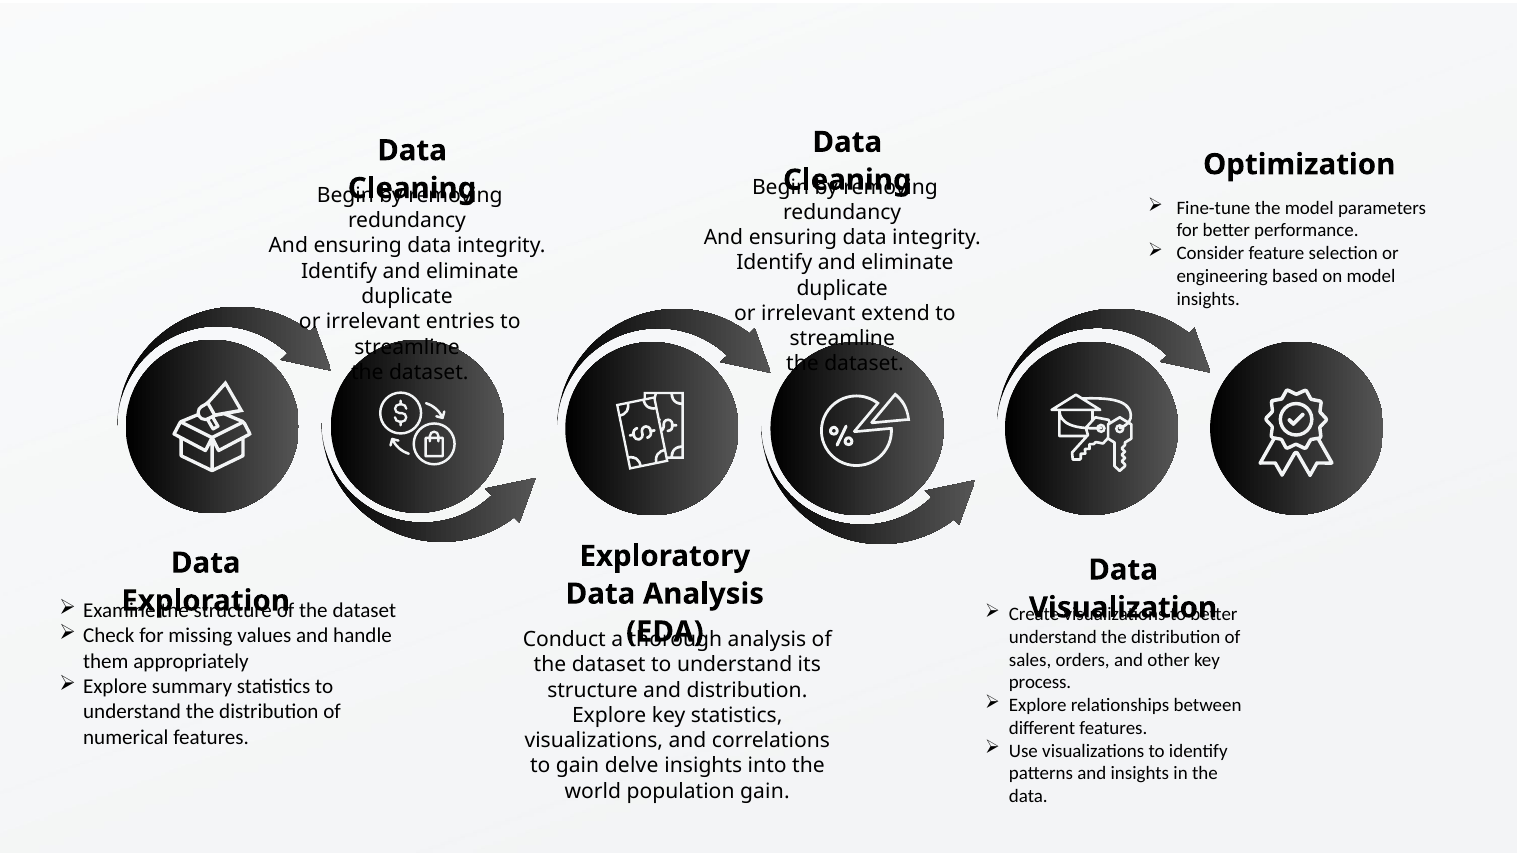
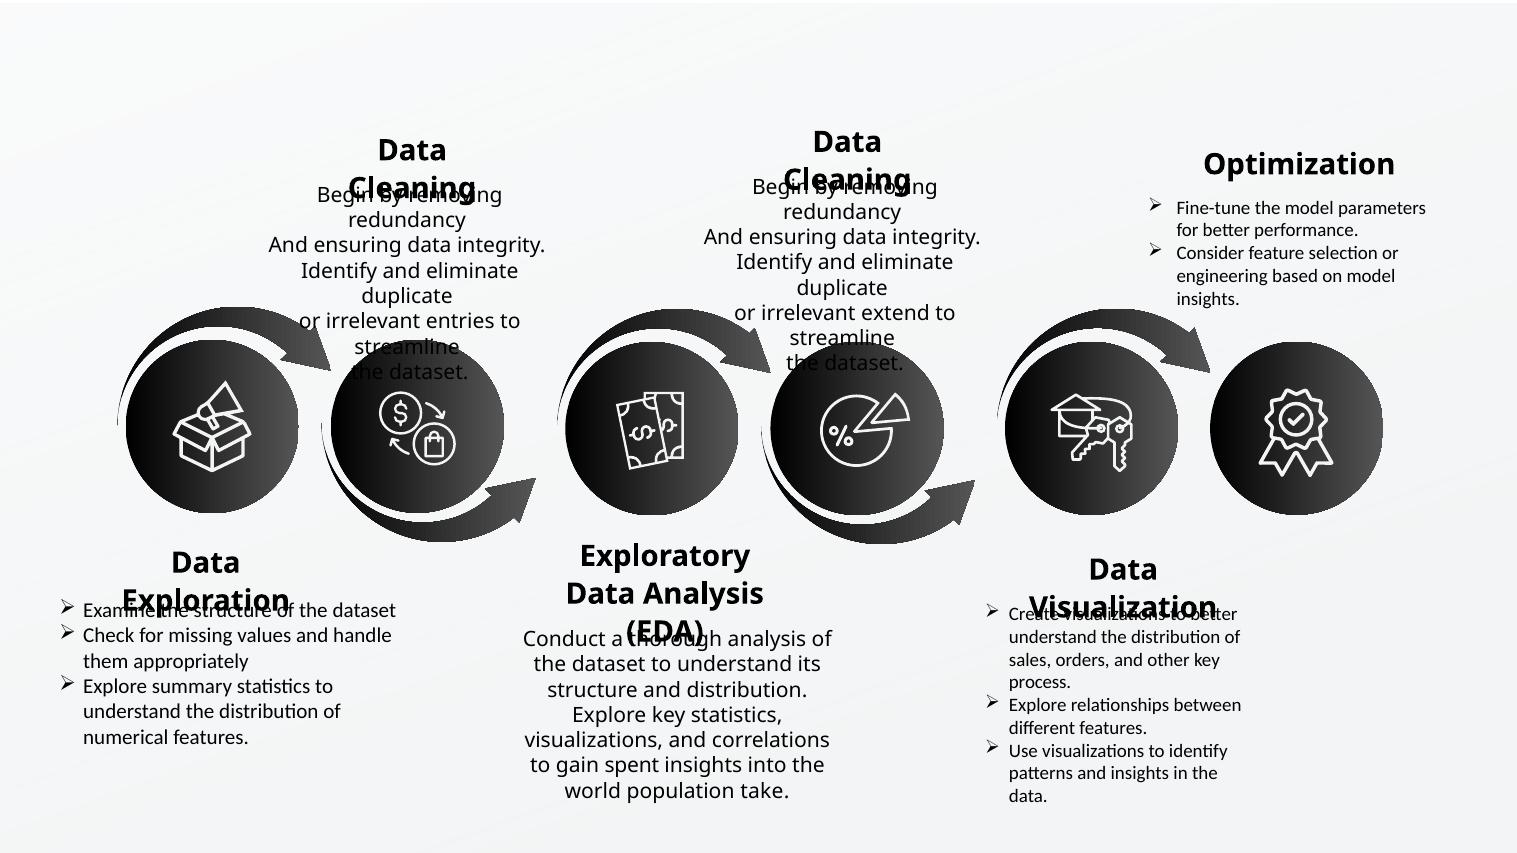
delve: delve -> spent (632, 766)
population gain: gain -> take (765, 792)
